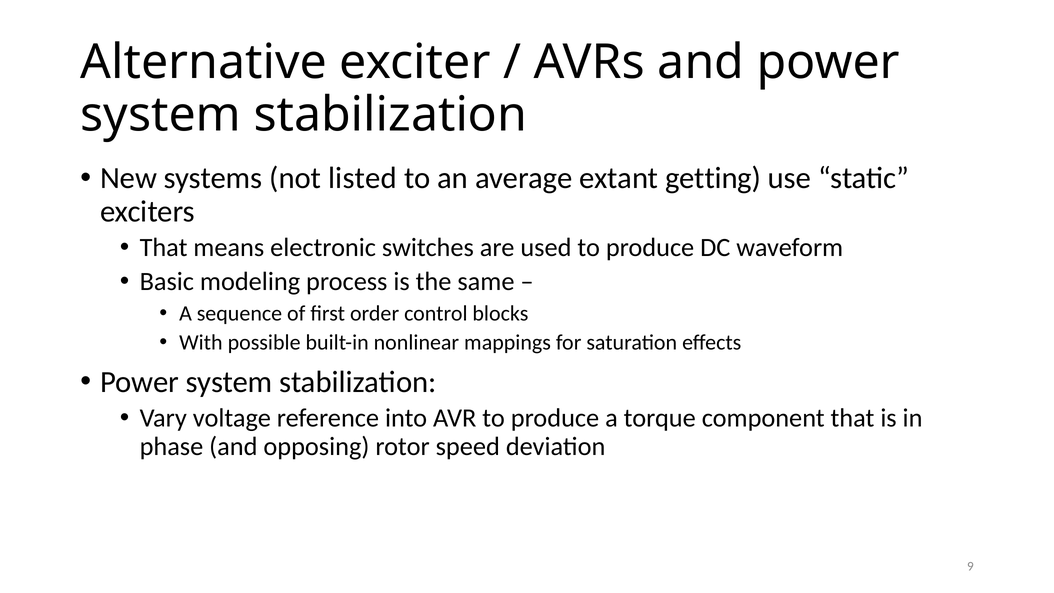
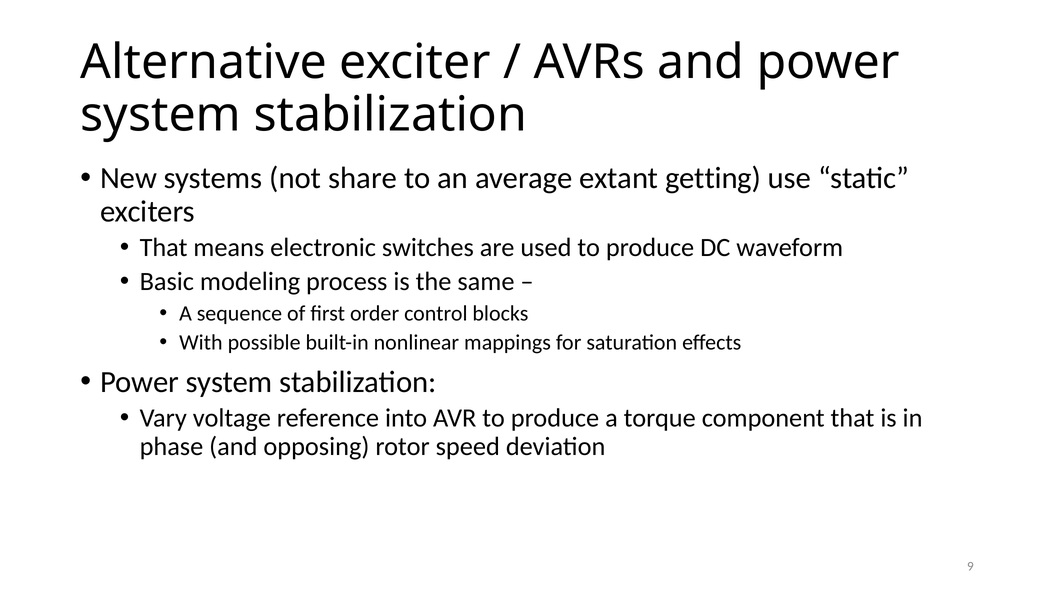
listed: listed -> share (363, 178)
